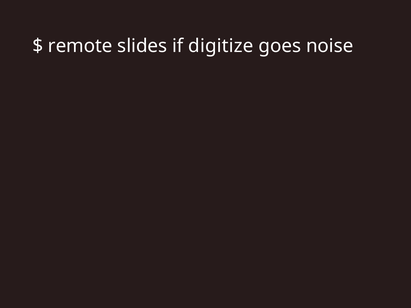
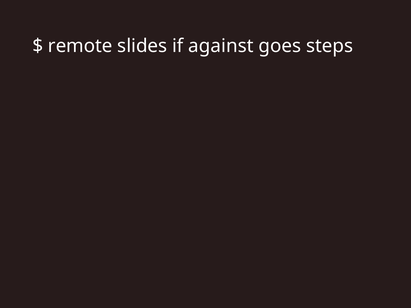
digitize: digitize -> against (221, 46)
noise: noise -> steps (330, 46)
